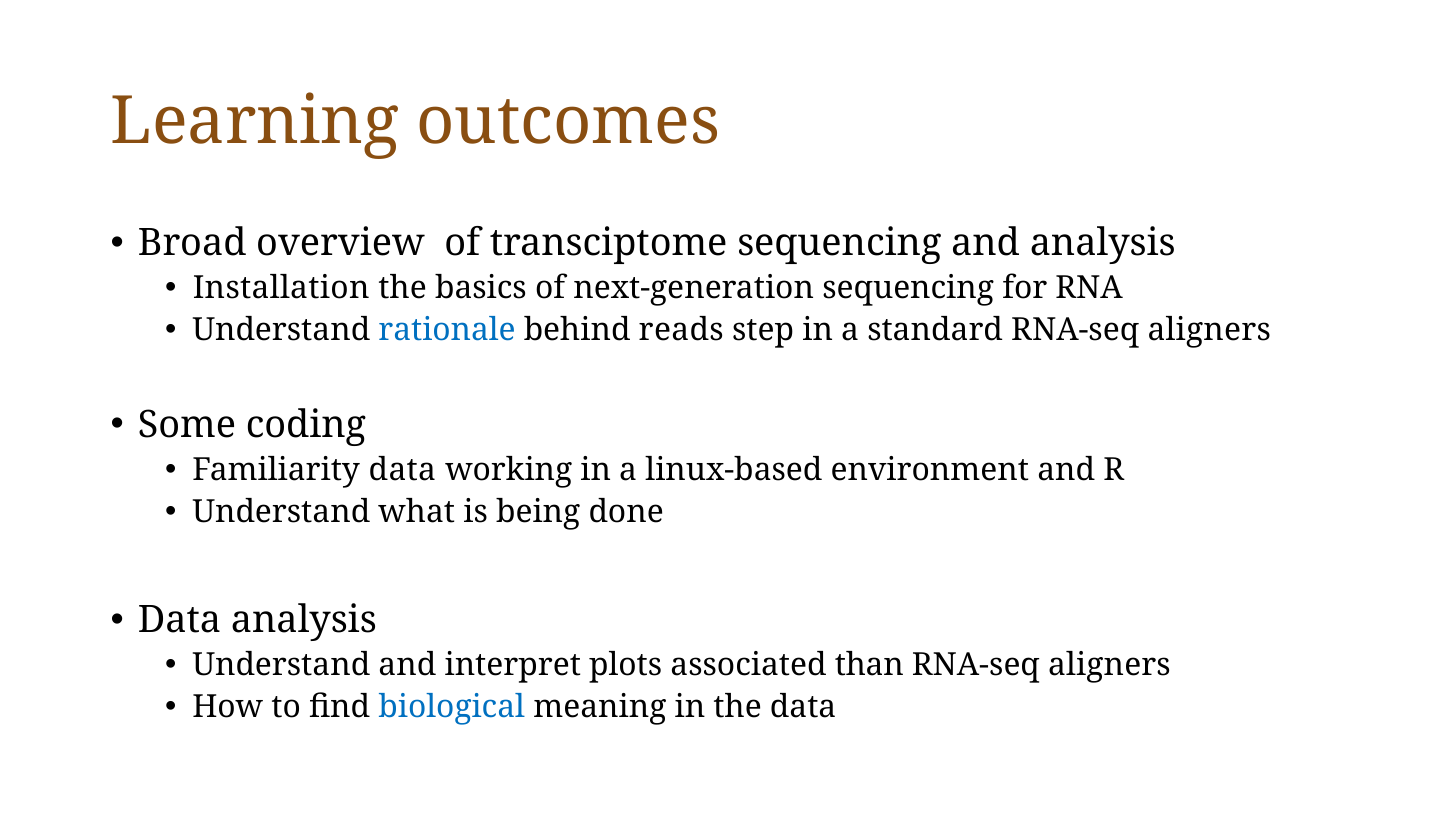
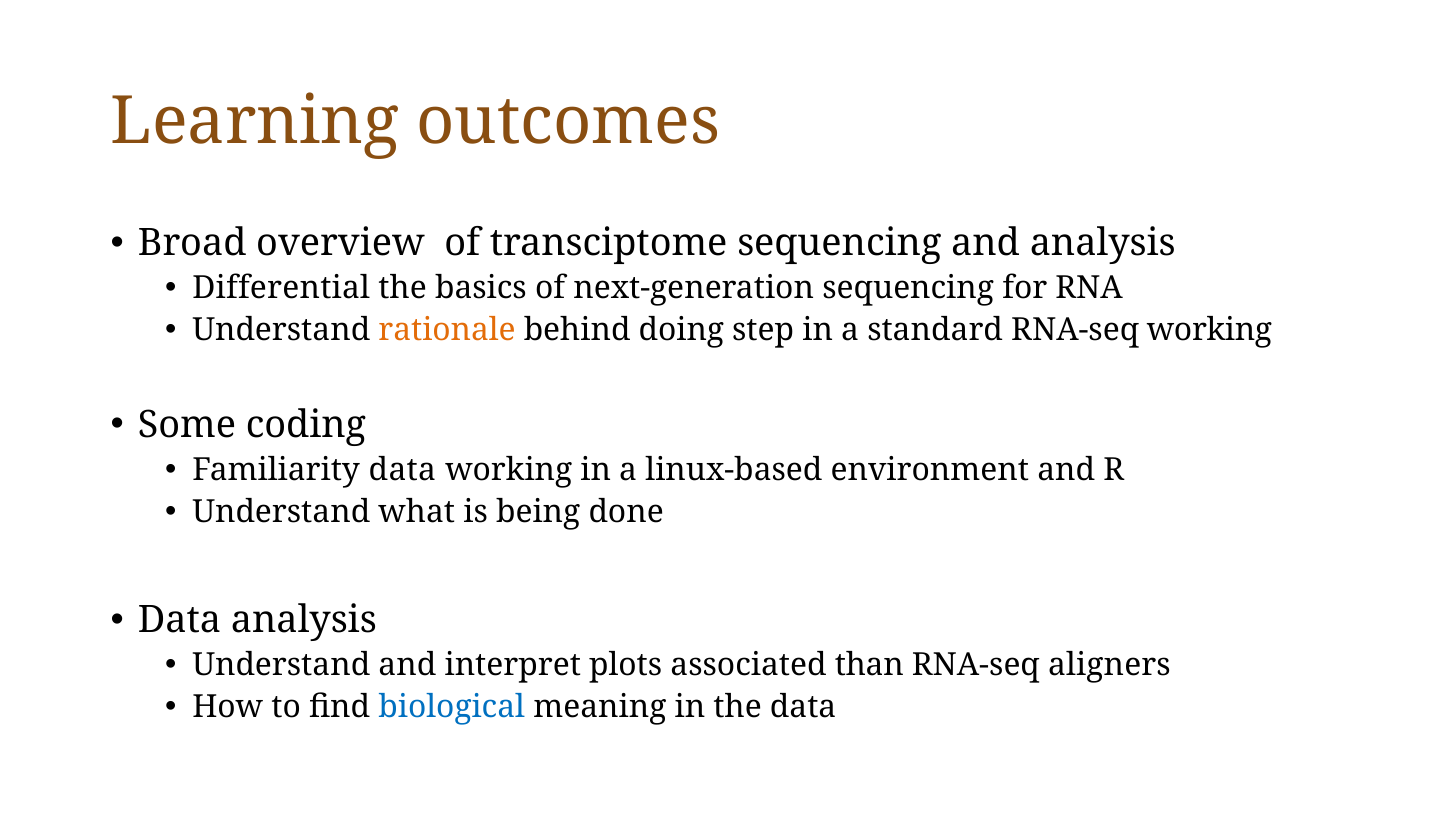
Installation: Installation -> Differential (281, 288)
rationale colour: blue -> orange (447, 330)
reads: reads -> doing (681, 330)
standard RNA-seq aligners: aligners -> working (1209, 330)
